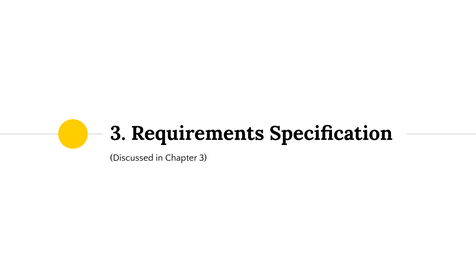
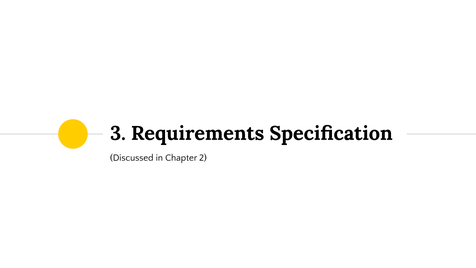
Chapter 3: 3 -> 2 (203, 158)
